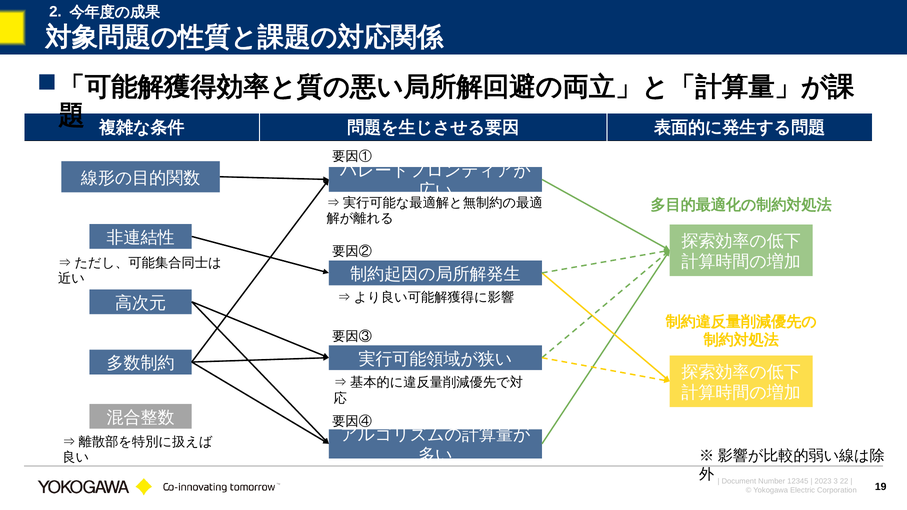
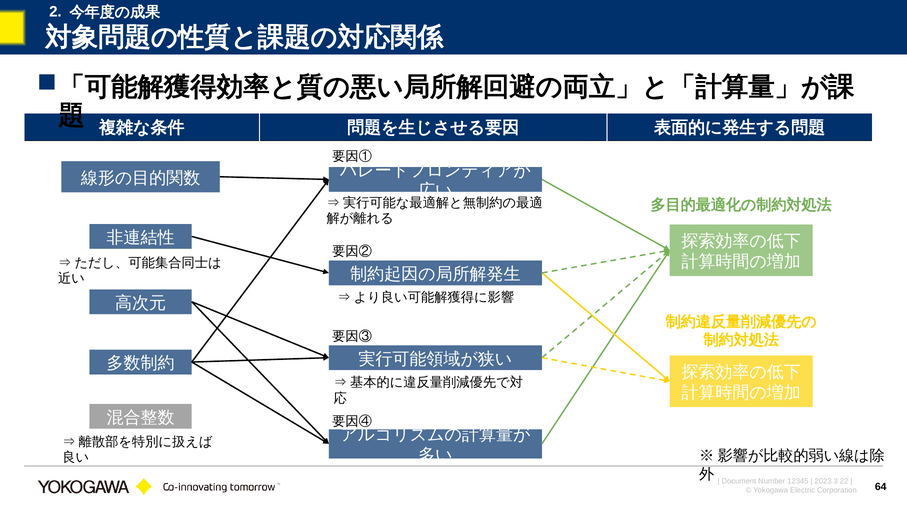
19: 19 -> 64 (881, 487)
